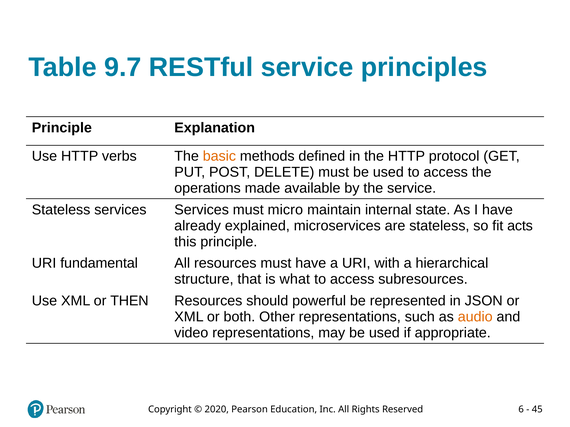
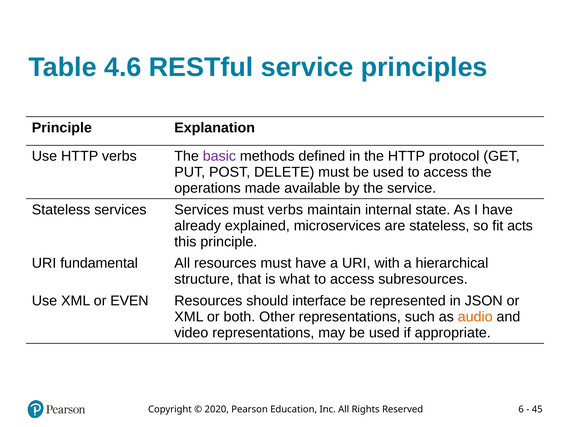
9.7: 9.7 -> 4.6 (123, 68)
basic colour: orange -> purple (219, 156)
must micro: micro -> verbs (285, 210)
THEN: THEN -> EVEN (129, 301)
powerful: powerful -> interface (319, 301)
